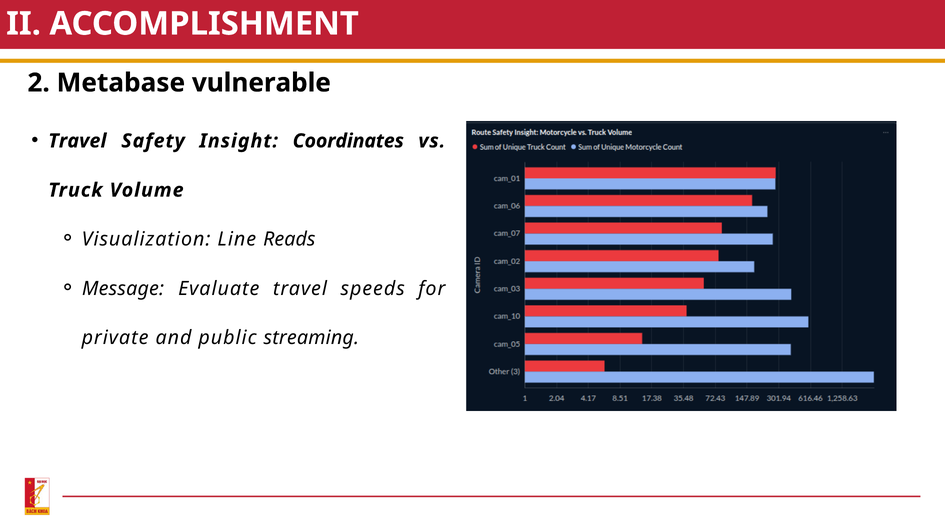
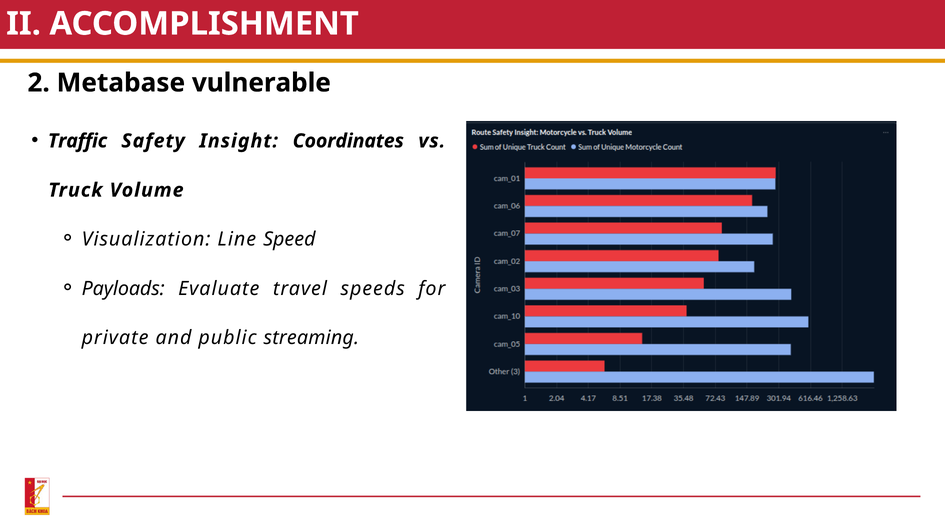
Travel: Travel -> Traffic (78, 141)
Reads: Reads -> Speed (289, 239)
Message: Message -> Payloads (123, 288)
